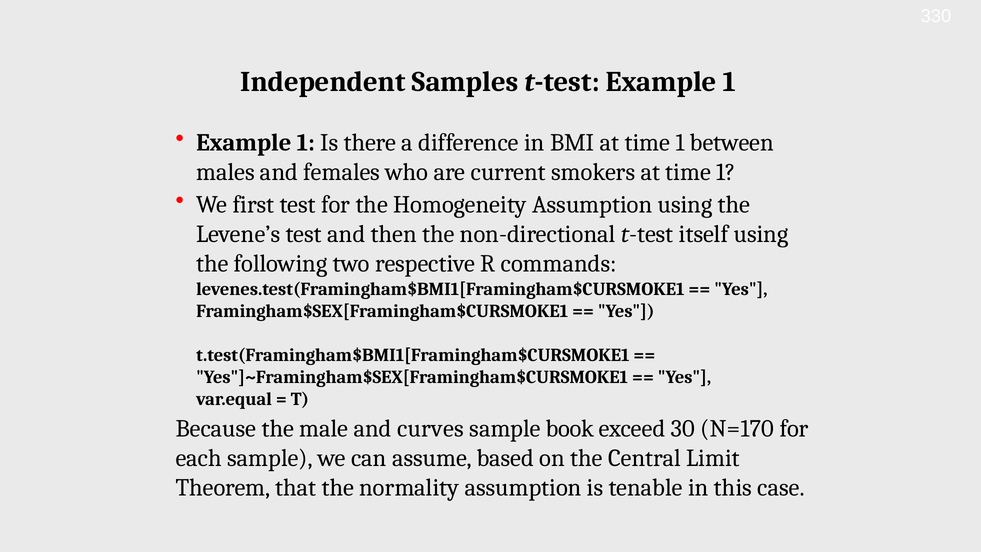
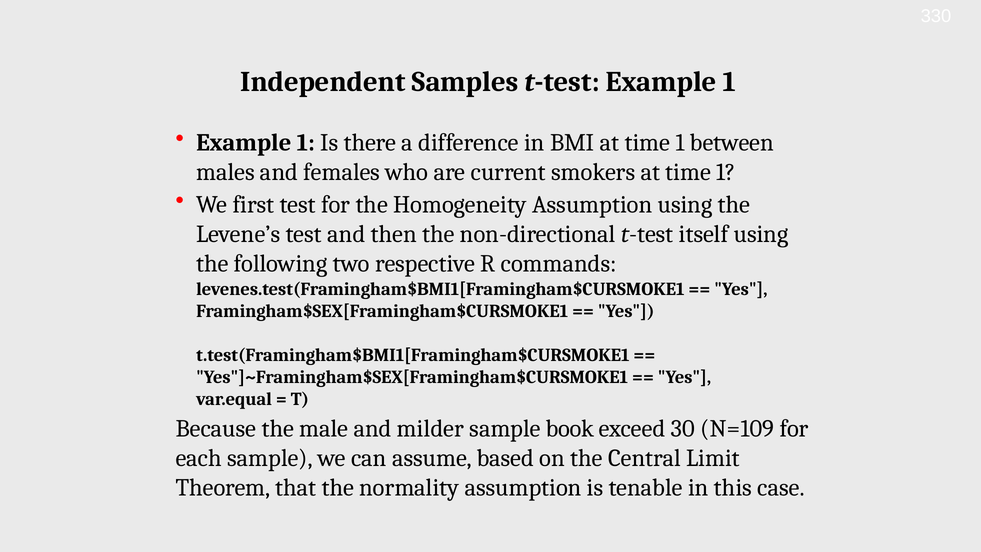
curves: curves -> milder (430, 428)
N=170: N=170 -> N=109 (737, 428)
